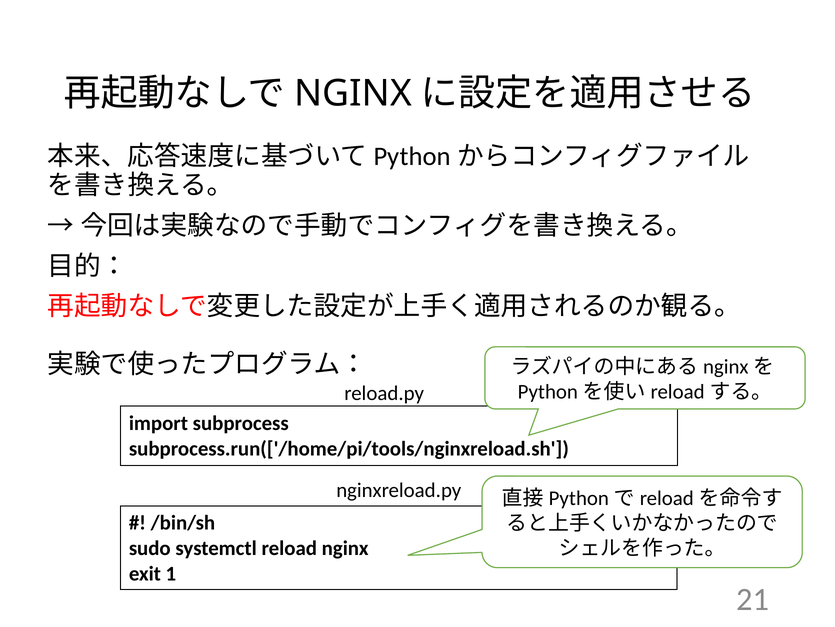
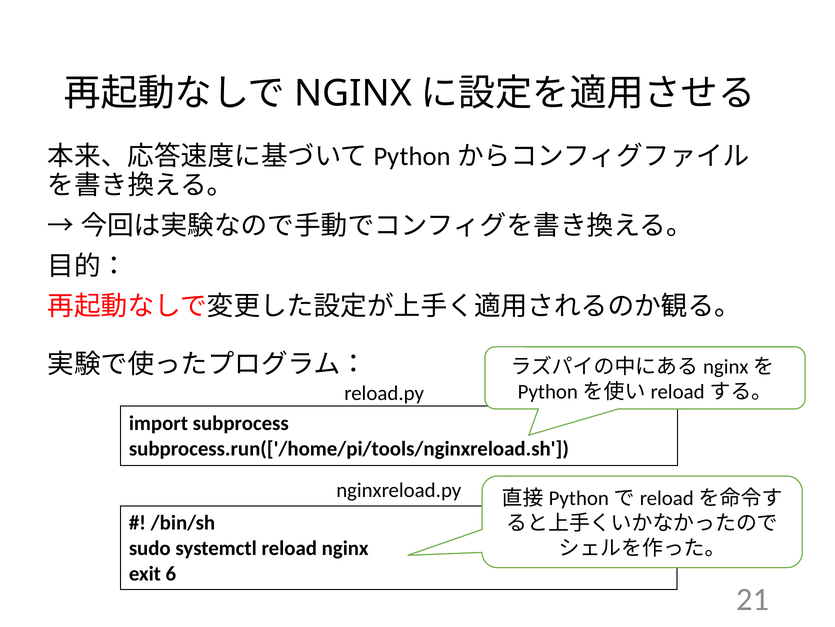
1: 1 -> 6 (171, 573)
